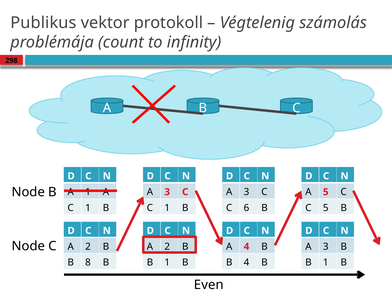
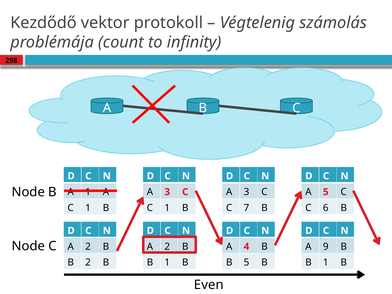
Publikus: Publikus -> Kezdődő (44, 23)
6: 6 -> 7 (246, 208)
C 5: 5 -> 6 (326, 208)
3: 3 -> 9 (326, 247)
B 8: 8 -> 2 (88, 262)
B 4: 4 -> 5 (246, 262)
